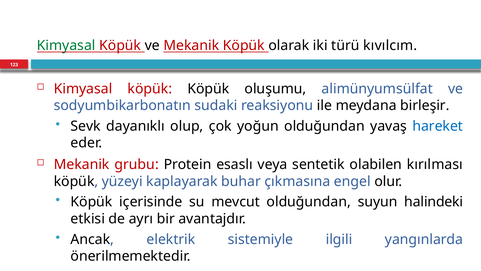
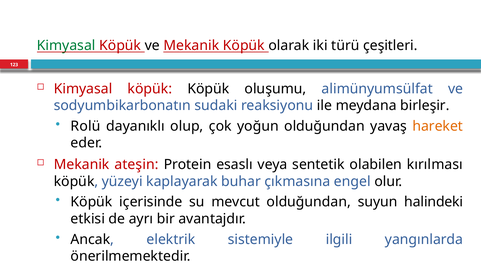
kıvılcım: kıvılcım -> çeşitleri (390, 46)
Sevk: Sevk -> Rolü (86, 126)
hareket colour: blue -> orange (438, 126)
grubu: grubu -> ateşin (137, 164)
